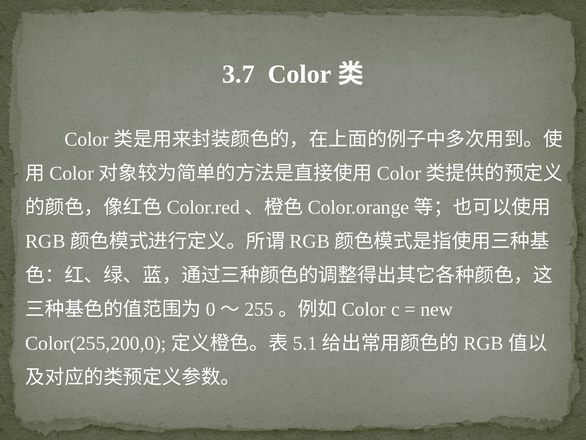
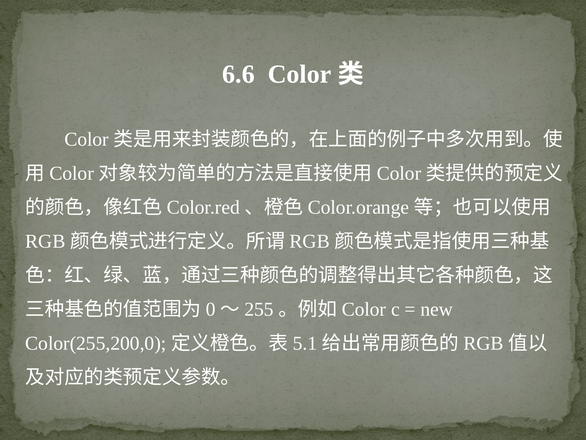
3.7: 3.7 -> 6.6 (238, 74)
